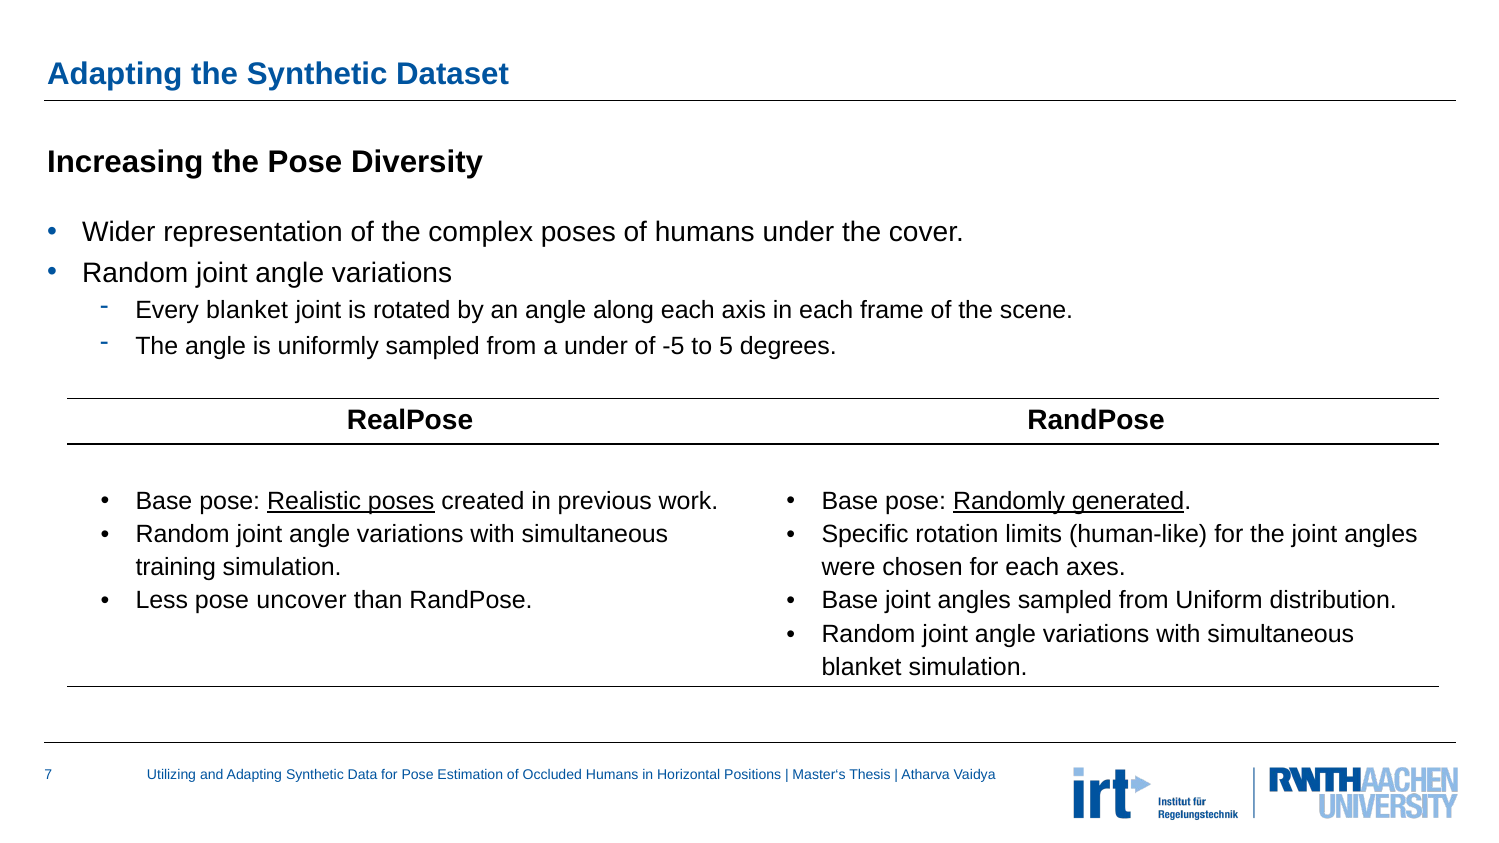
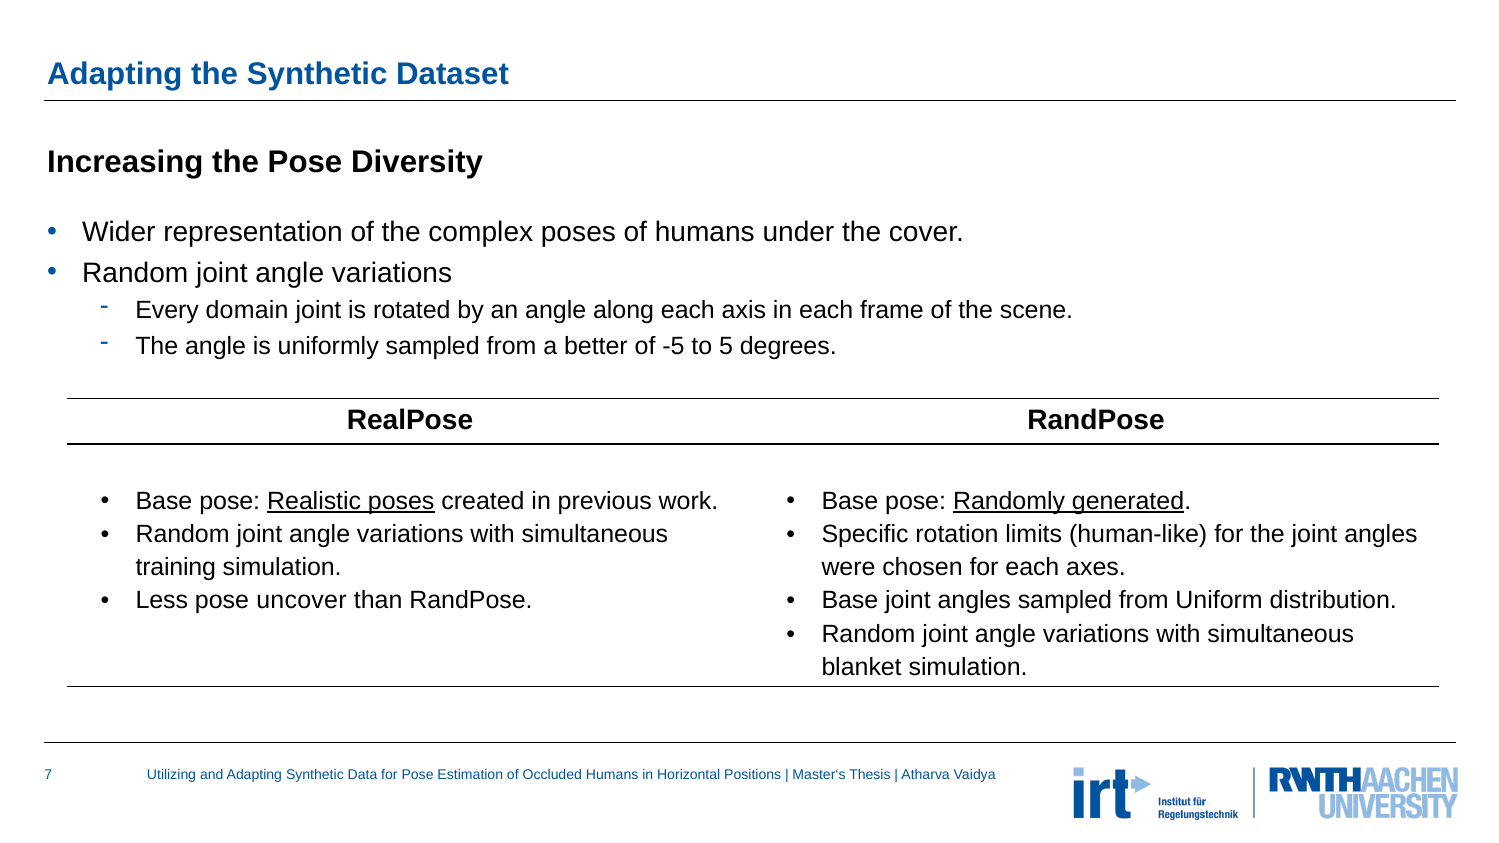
Every blanket: blanket -> domain (247, 311)
a under: under -> better (596, 347)
